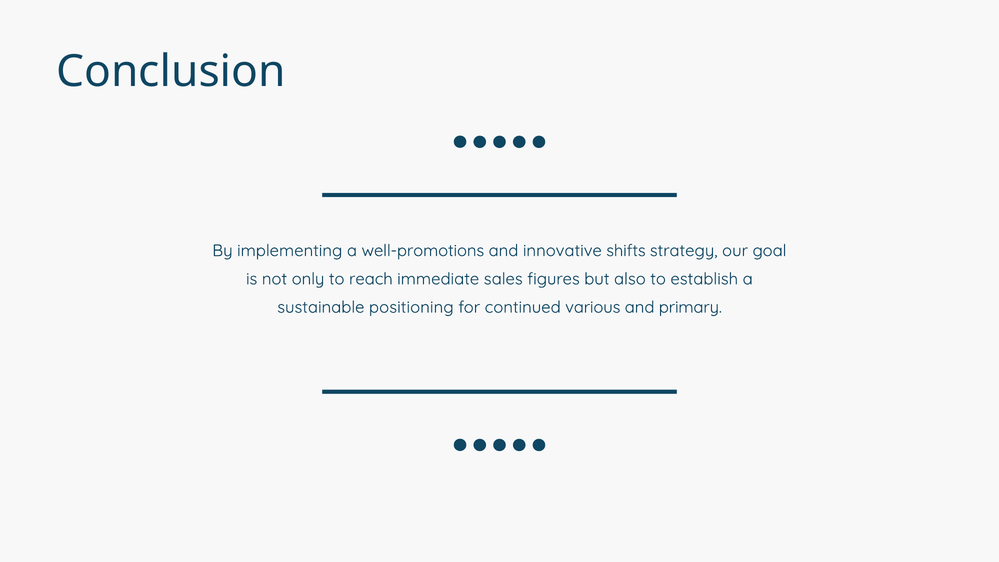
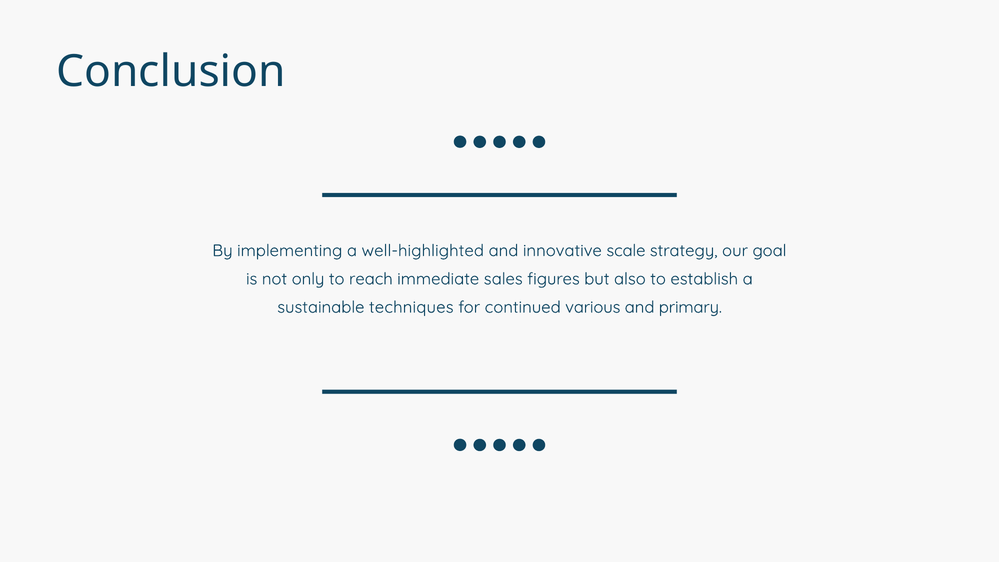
well-promotions: well-promotions -> well-highlighted (423, 251)
shifts: shifts -> scale (626, 251)
positioning: positioning -> techniques (411, 307)
